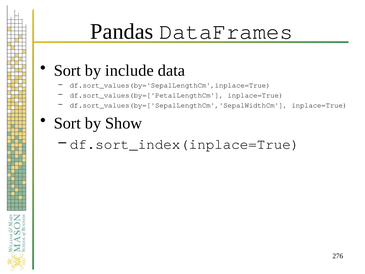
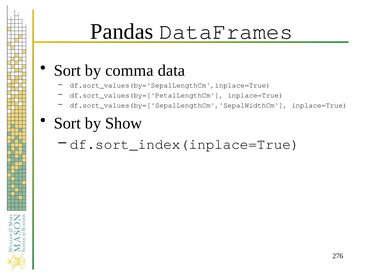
include: include -> comma (129, 70)
